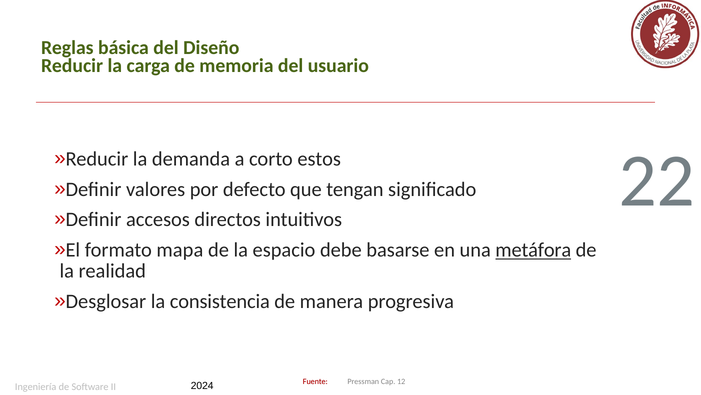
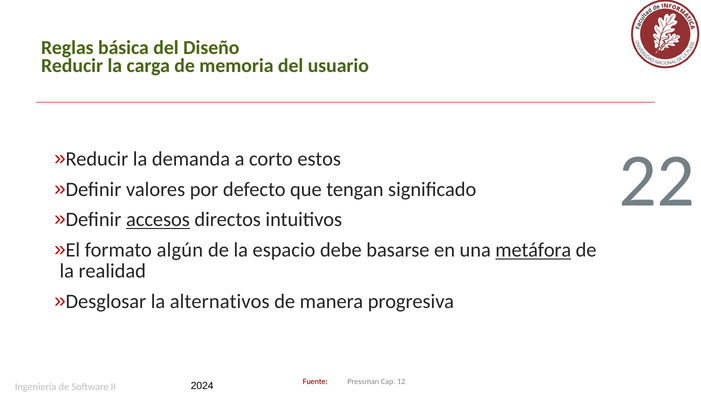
accesos underline: none -> present (158, 219)
mapa: mapa -> algún (180, 250)
consistencia: consistencia -> alternativos (220, 301)
